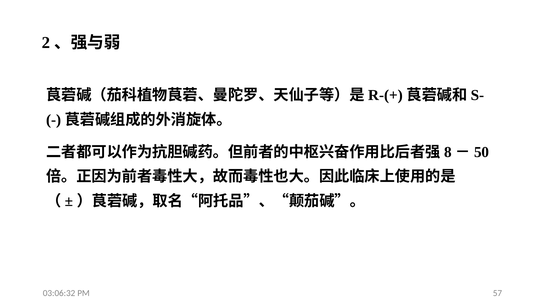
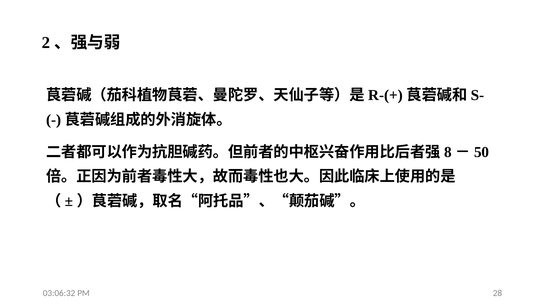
57: 57 -> 28 (497, 293)
